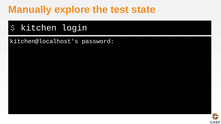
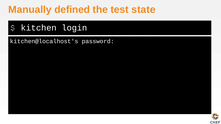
explore: explore -> defined (72, 10)
